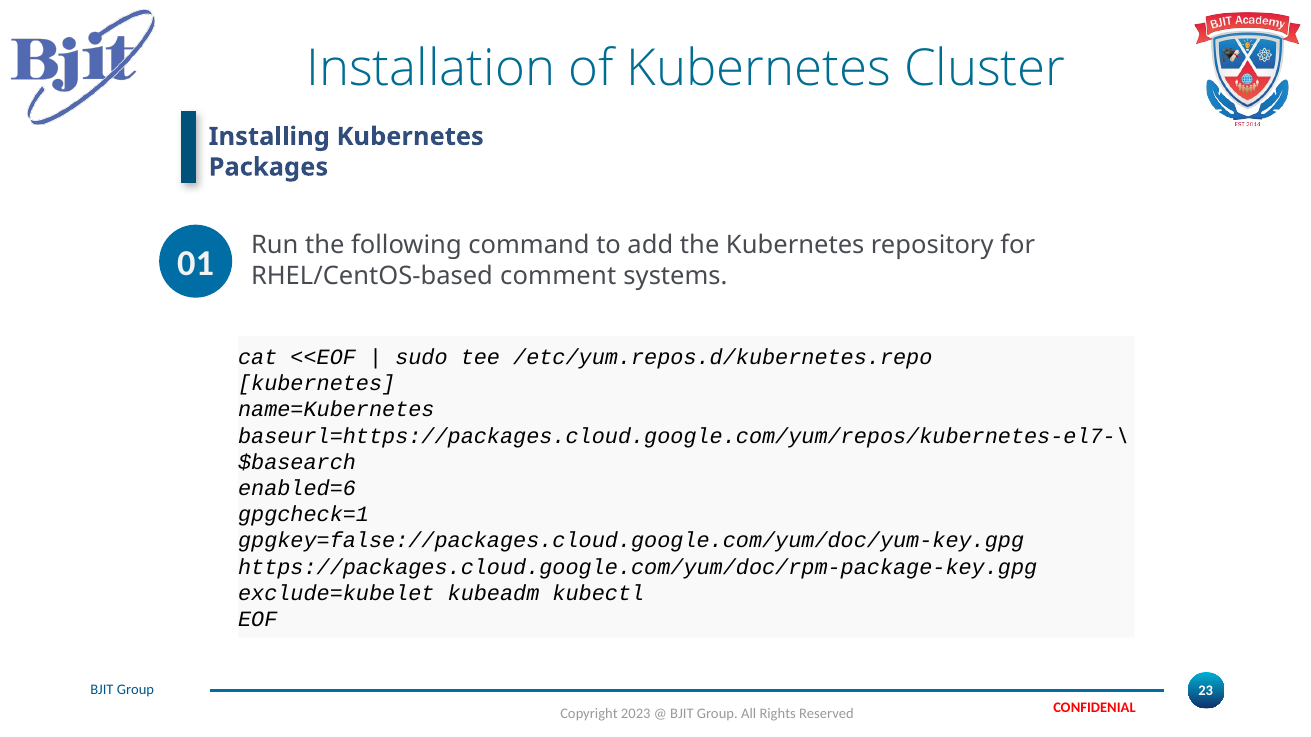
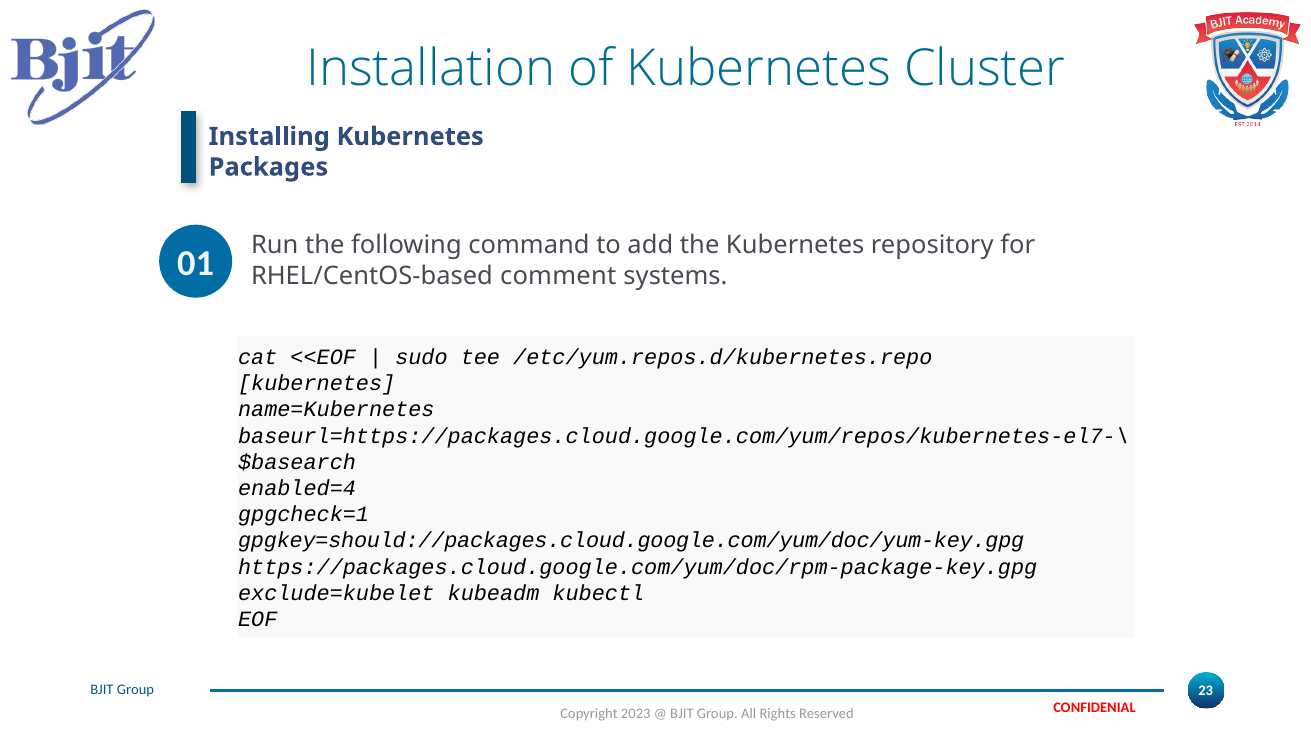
enabled=6: enabled=6 -> enabled=4 (297, 489)
gpgkey=false://packages.cloud.google.com/yum/doc/yum-key.gpg: gpgkey=false://packages.cloud.google.com/yum/doc/yum-key.gpg -> gpgkey=should://packages.cloud.google.com/yum/doc/yum-key.gpg (631, 541)
